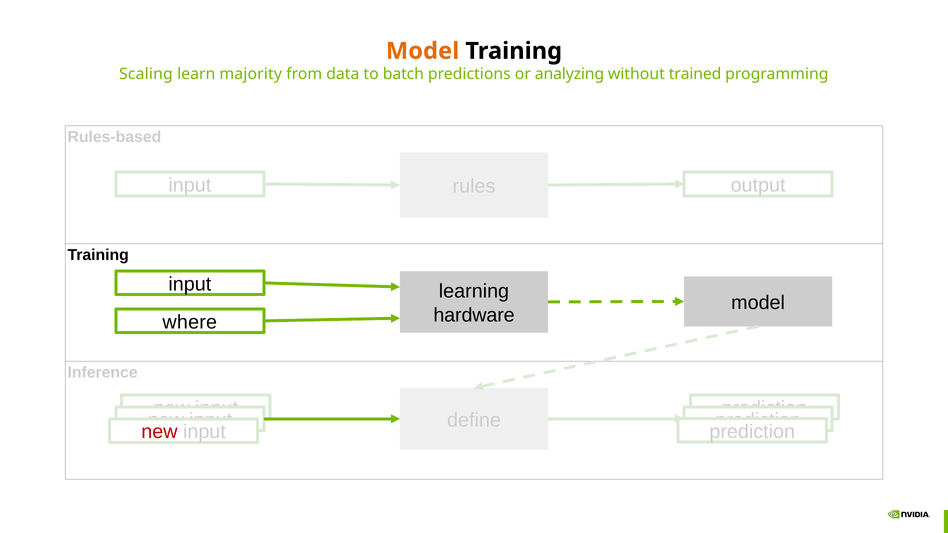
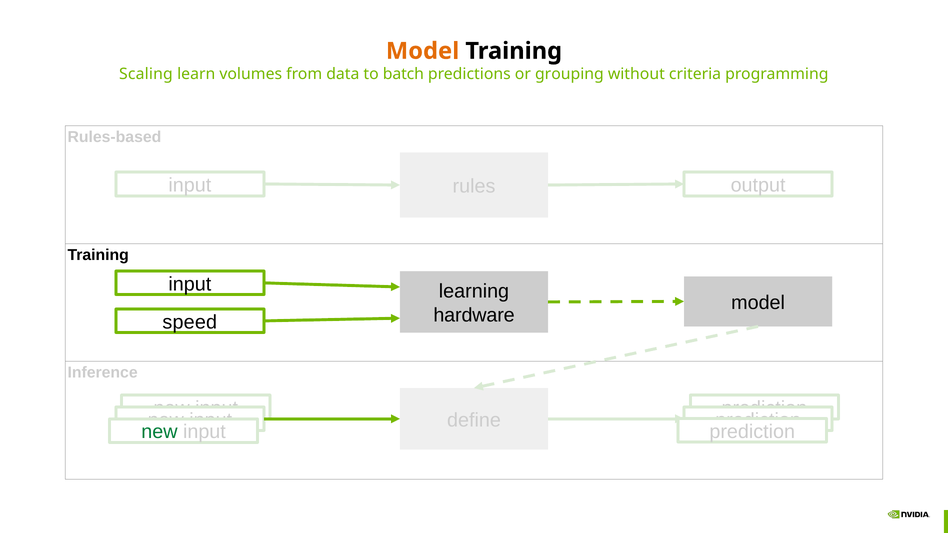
majority: majority -> volumes (251, 74)
analyzing: analyzing -> grouping (569, 74)
trained: trained -> criteria (695, 74)
where: where -> speed (190, 322)
new colour: red -> green (159, 432)
